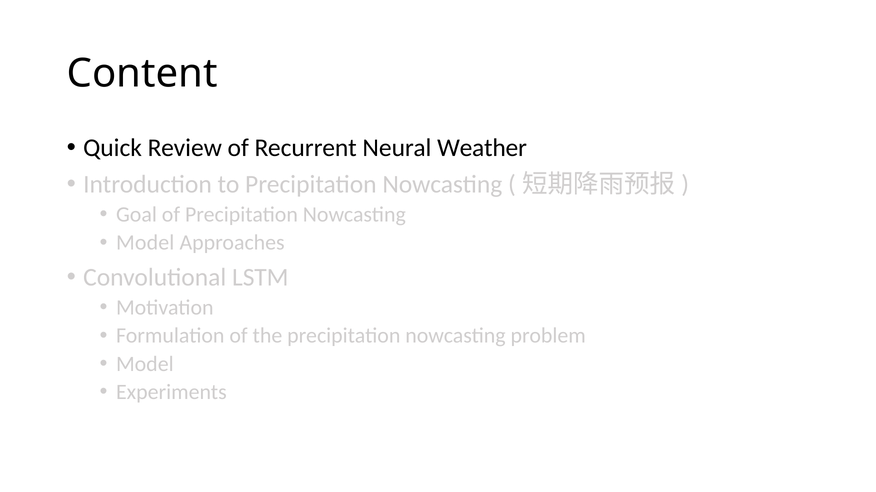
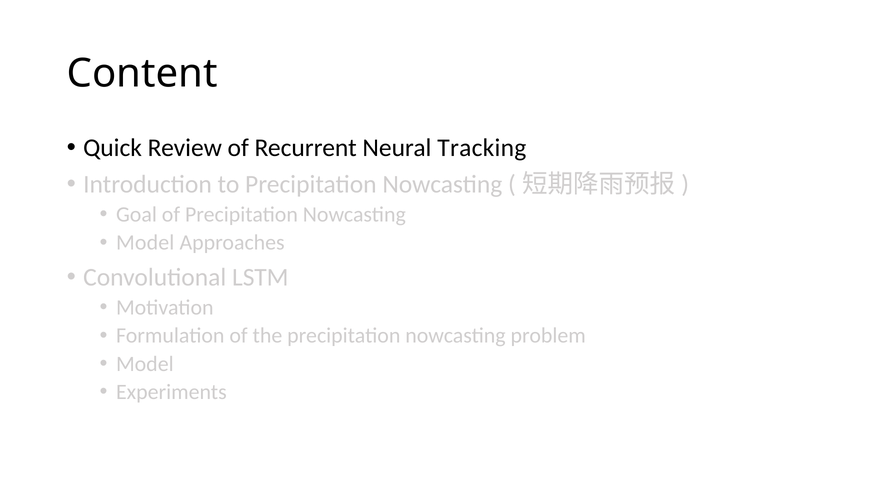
Weather: Weather -> Tracking (482, 148)
